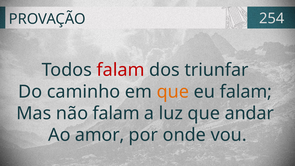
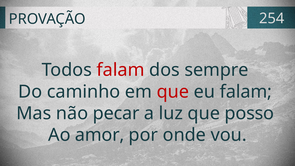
triunfar: triunfar -> sempre (217, 70)
que colour: orange -> red (173, 92)
não falam: falam -> pecar (116, 113)
andar: andar -> posso (249, 113)
